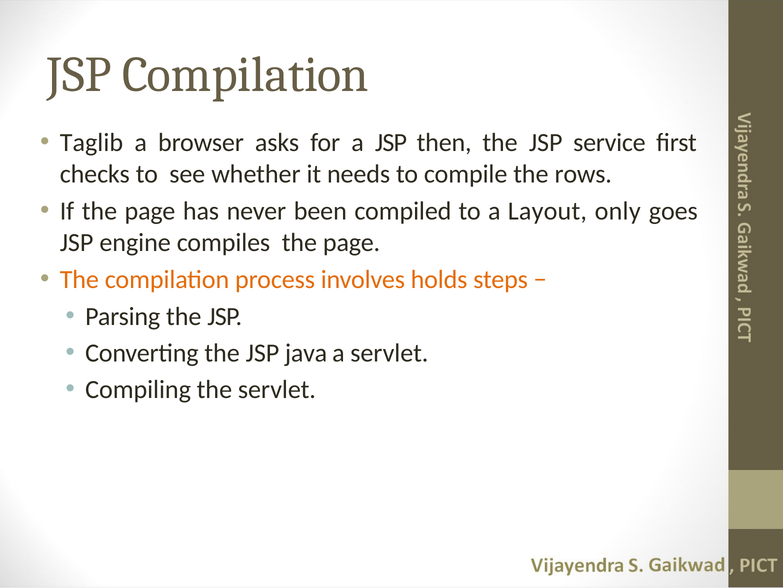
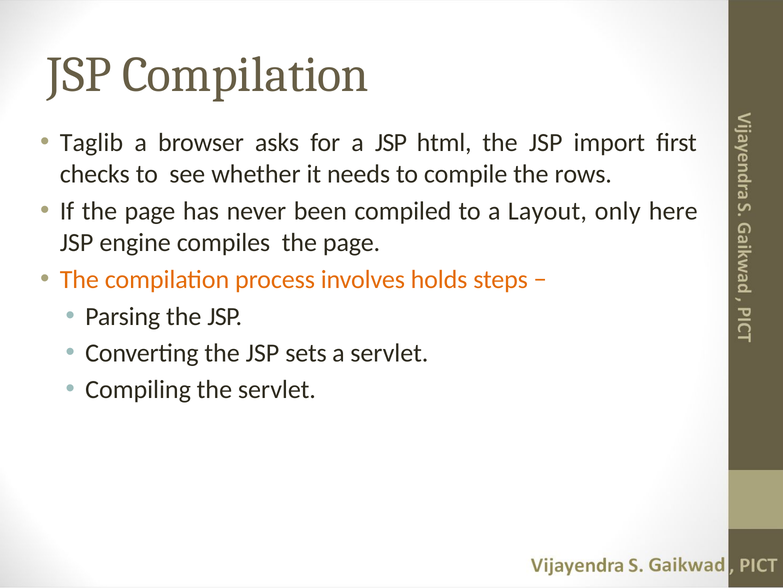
then: then -> html (444, 143)
service: service -> import (609, 143)
goes: goes -> here (673, 211)
java: java -> sets (306, 353)
